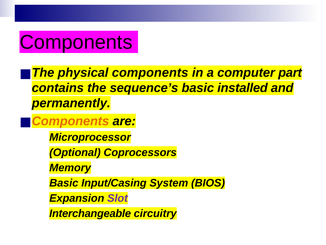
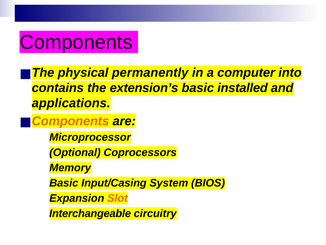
physical components: components -> permanently (150, 73)
part: part -> into (290, 73)
sequence’s: sequence’s -> extension’s (144, 88)
permanently: permanently -> applications (71, 103)
Slot colour: purple -> orange (118, 198)
